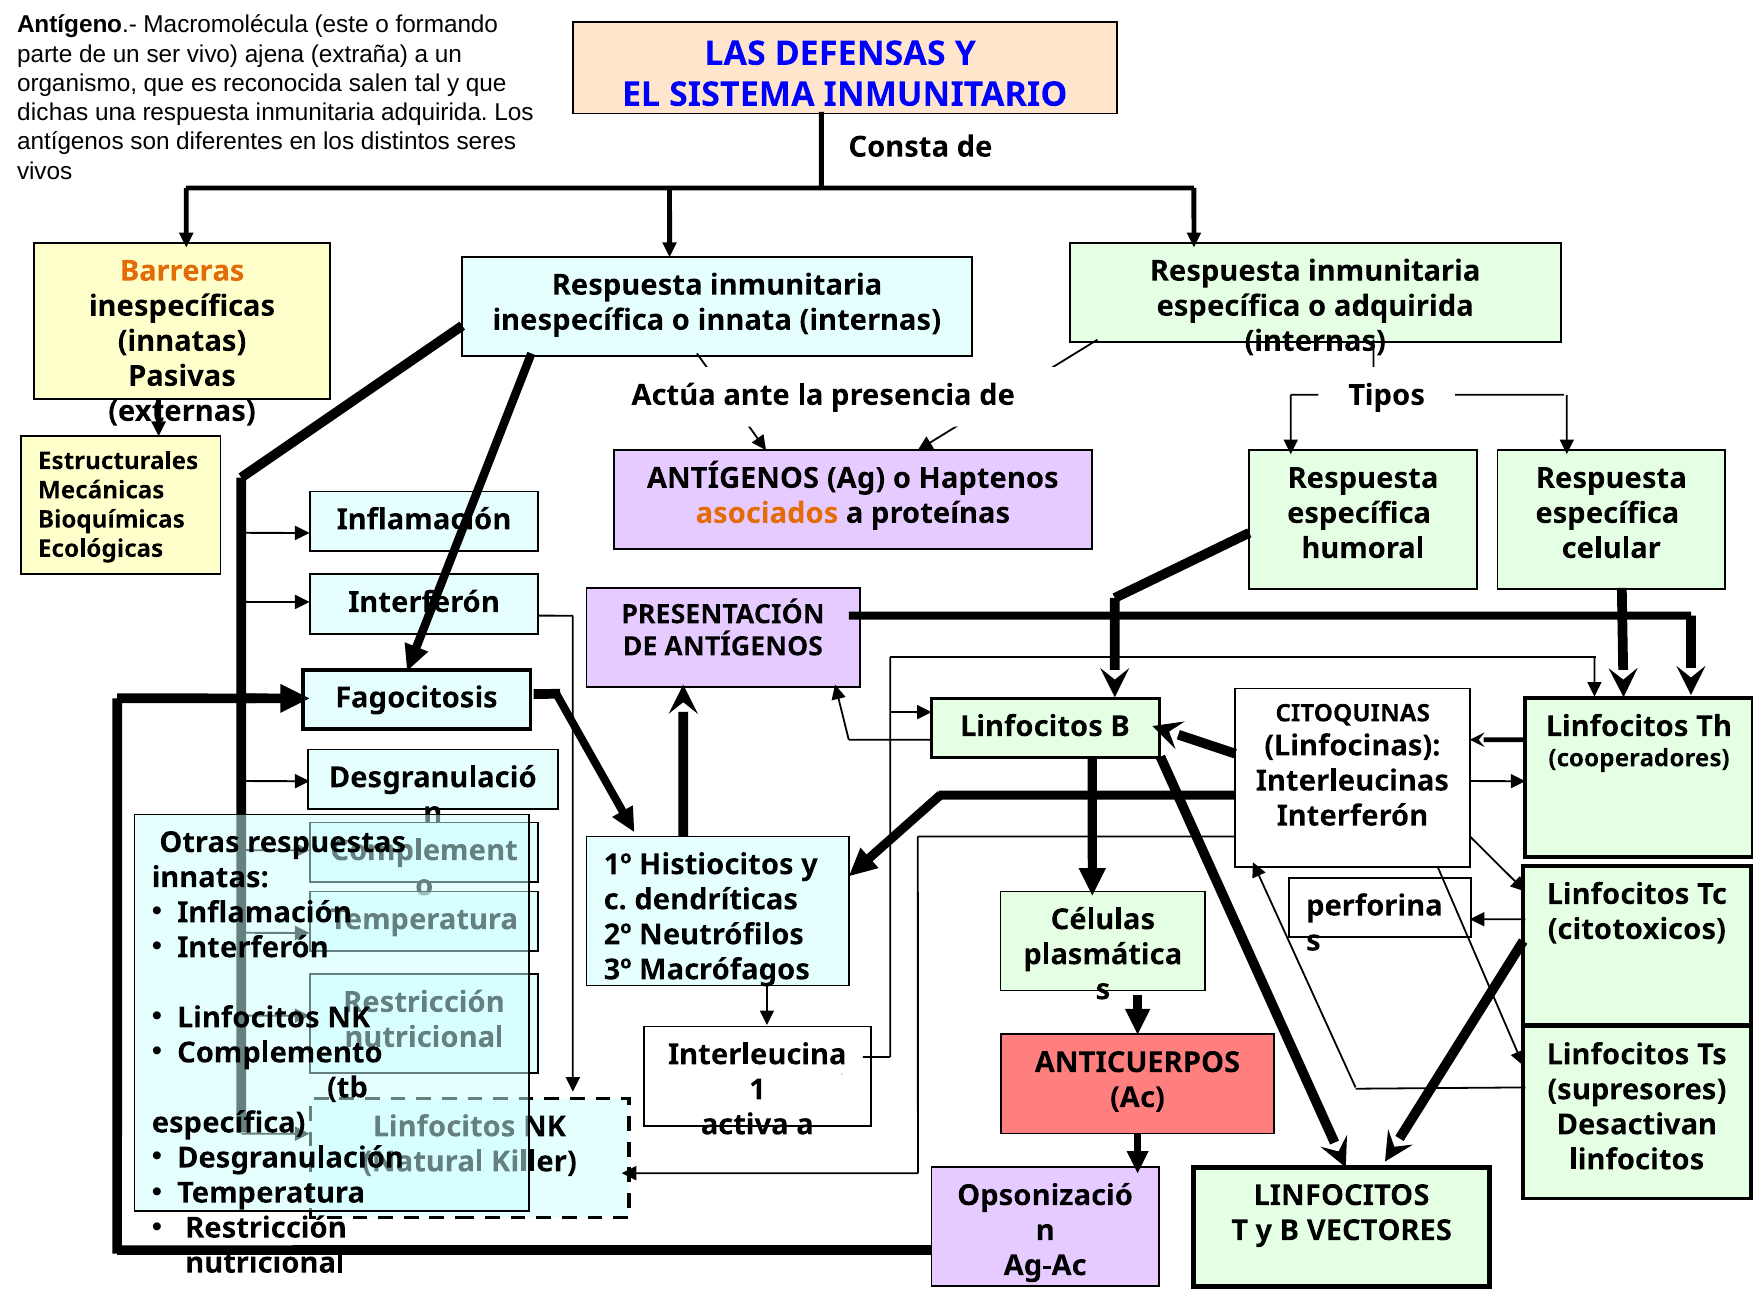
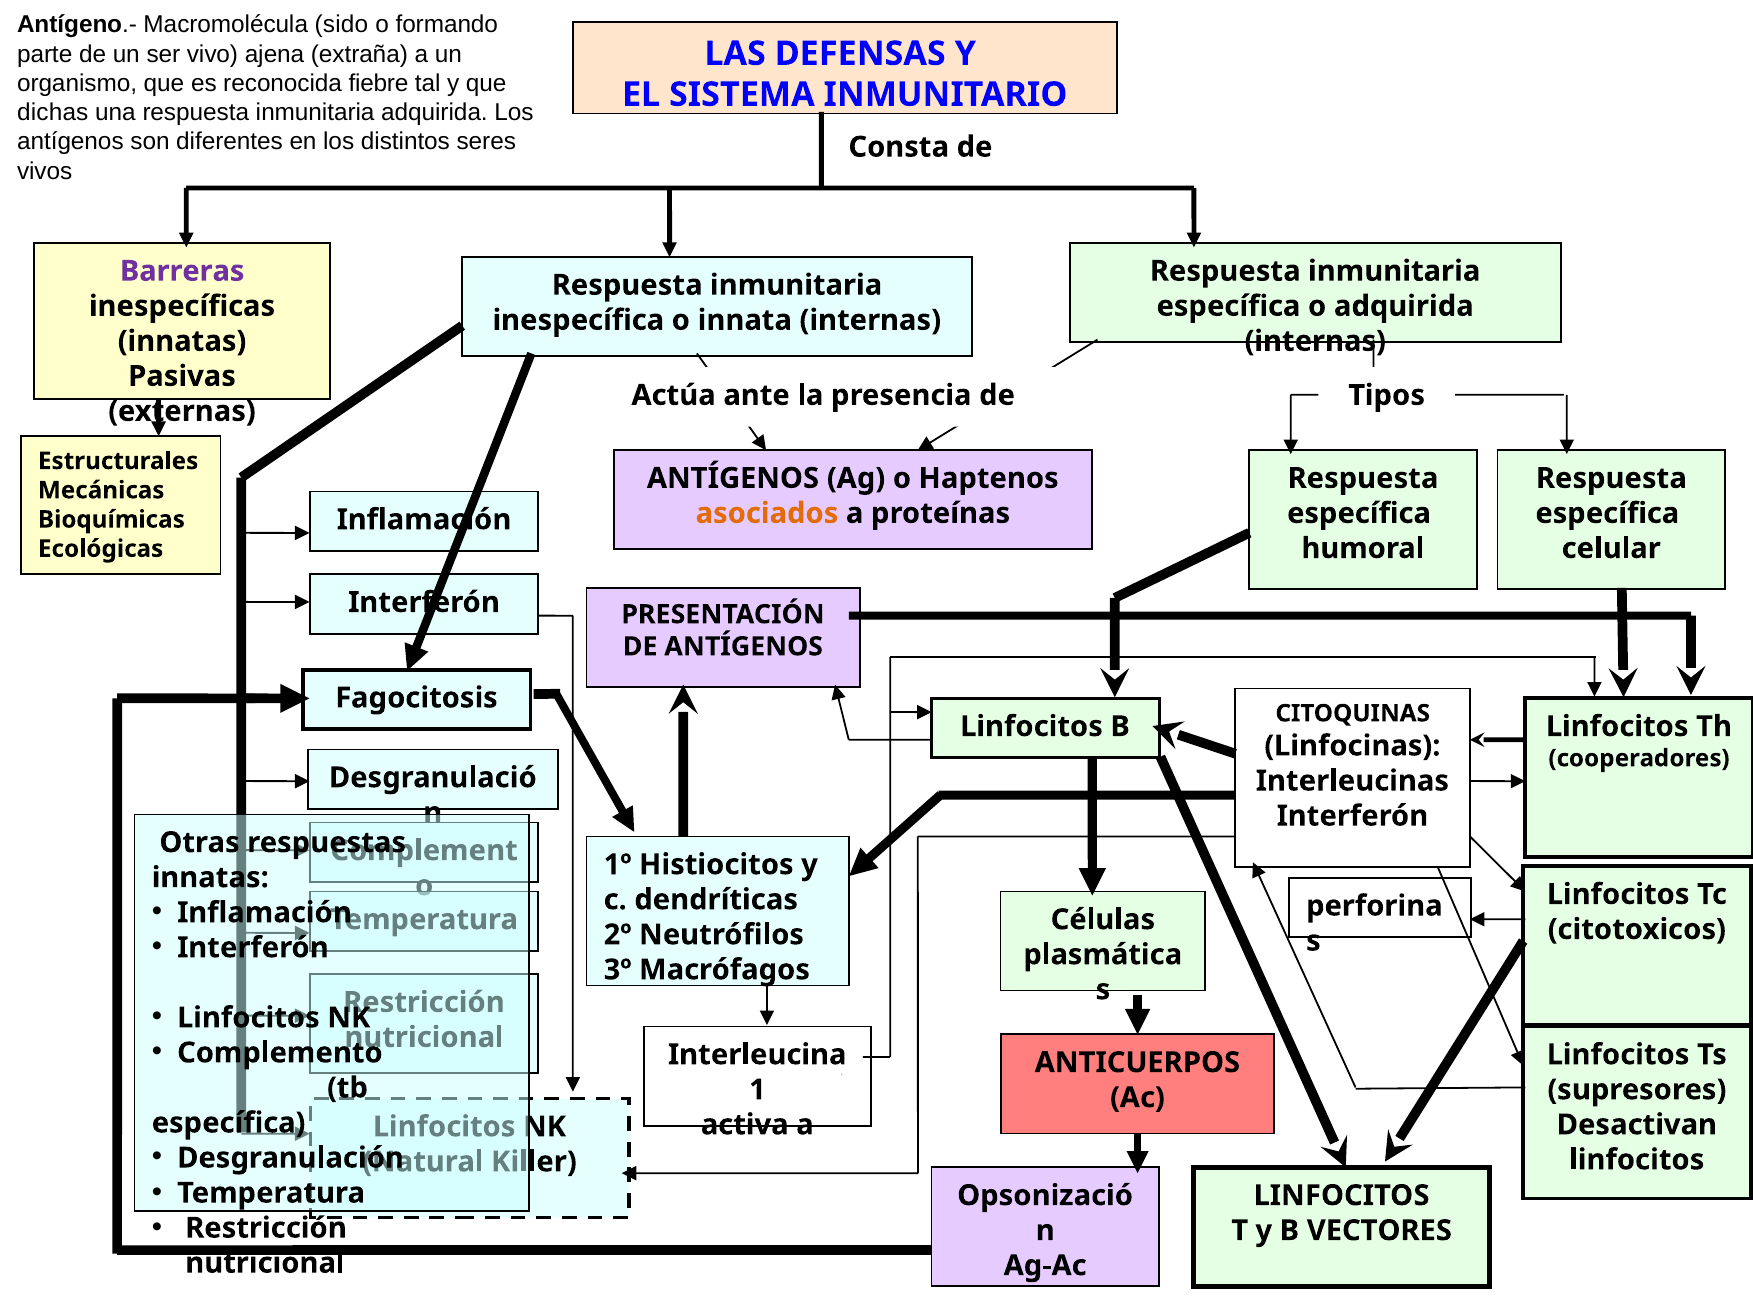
este: este -> sido (341, 25)
salen: salen -> fiebre (379, 83)
Barreras colour: orange -> purple (182, 271)
